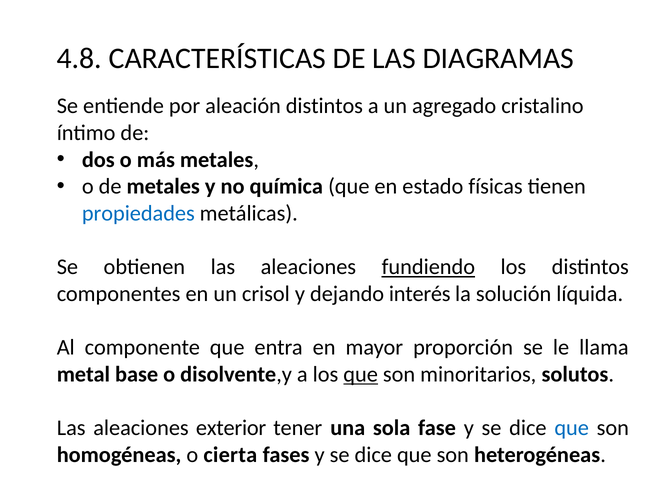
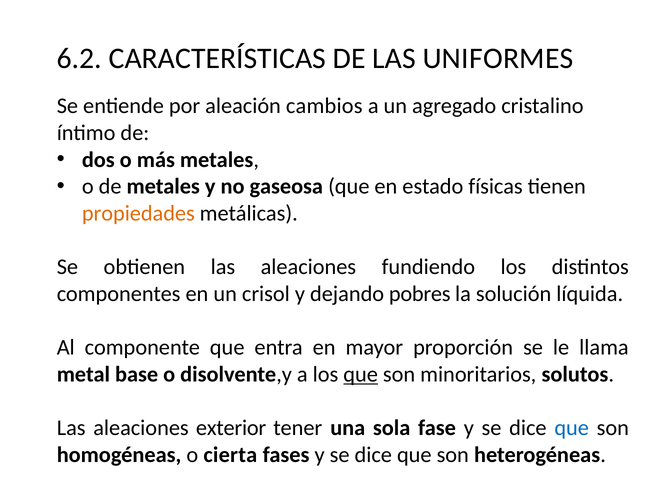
4.8: 4.8 -> 6.2 (79, 58)
DIAGRAMAS: DIAGRAMAS -> UNIFORMES (498, 58)
aleación distintos: distintos -> cambios (324, 106)
química: química -> gaseosa (286, 186)
propiedades colour: blue -> orange (138, 213)
fundiendo underline: present -> none (428, 267)
interés: interés -> pobres (420, 294)
